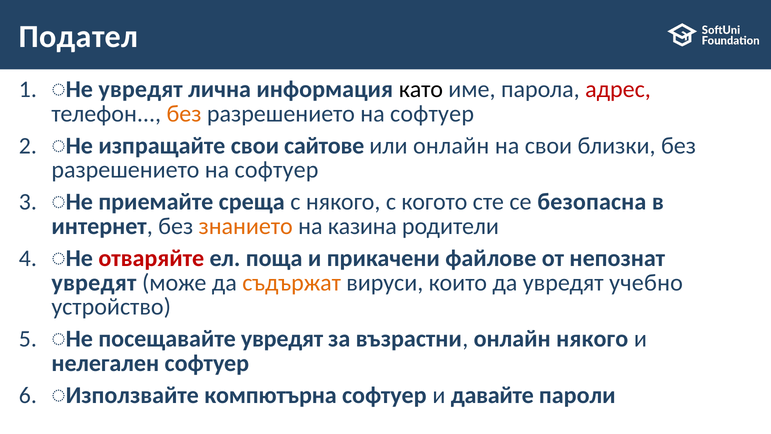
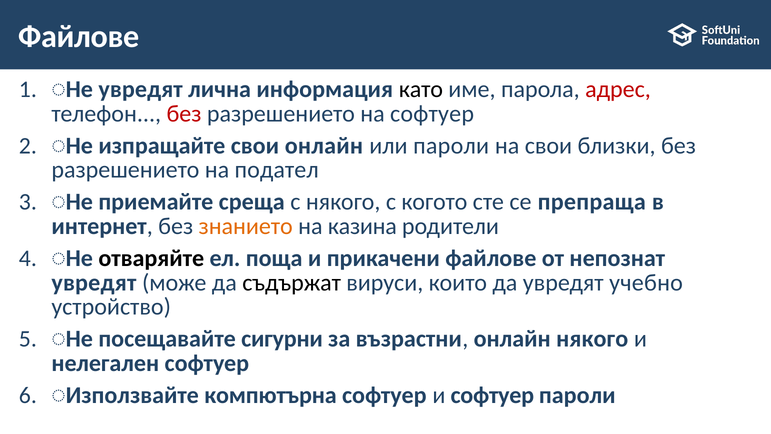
Подател: Подател -> Файлове (79, 37)
без colour: orange -> red (184, 114)
свои сайтове: сайтове -> онлайн (324, 146)
или онлайн: онлайн -> пароли (451, 146)
софтуер: софтуер -> подател (277, 170)
безопасна: безопасна -> препраща (592, 202)
отваряйте colour: red -> black (151, 258)
съдържат colour: orange -> black (292, 282)
посещавайте увредят: увредят -> сигурни (282, 339)
и давайте: давайте -> софтуер (492, 395)
